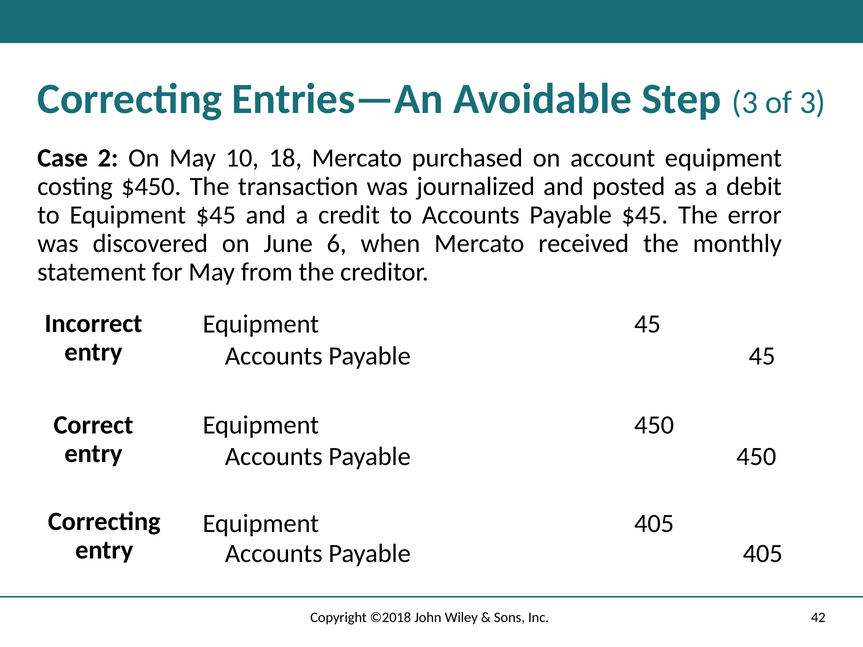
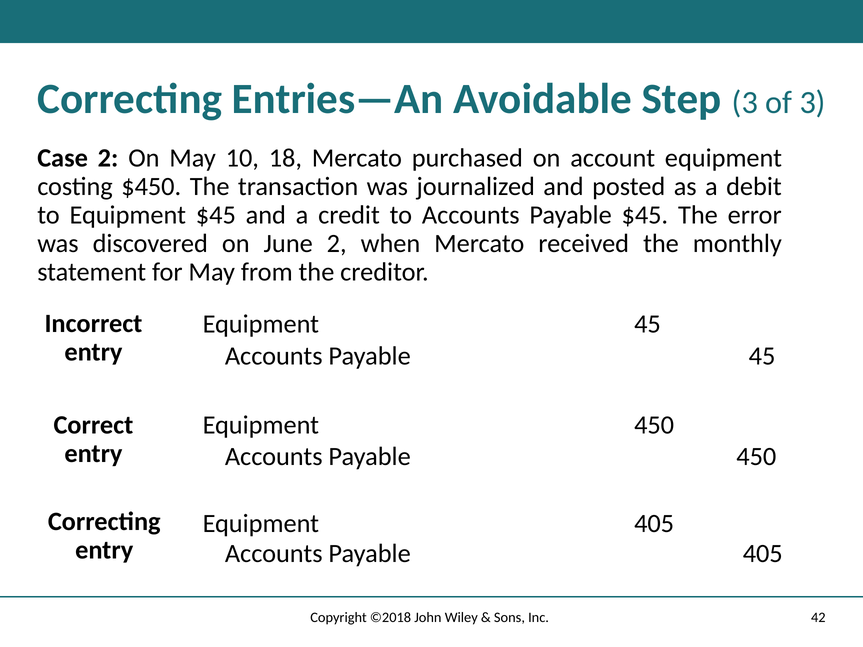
June 6: 6 -> 2 (337, 244)
